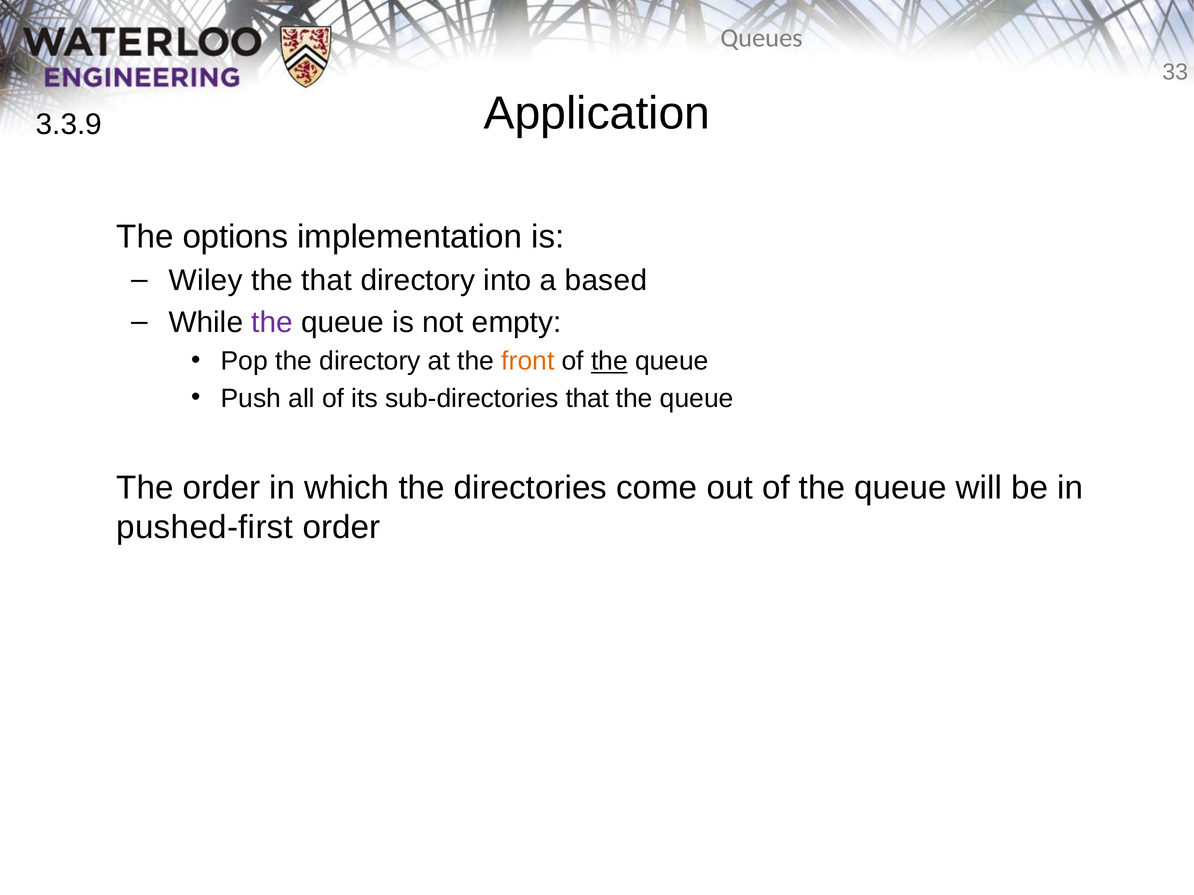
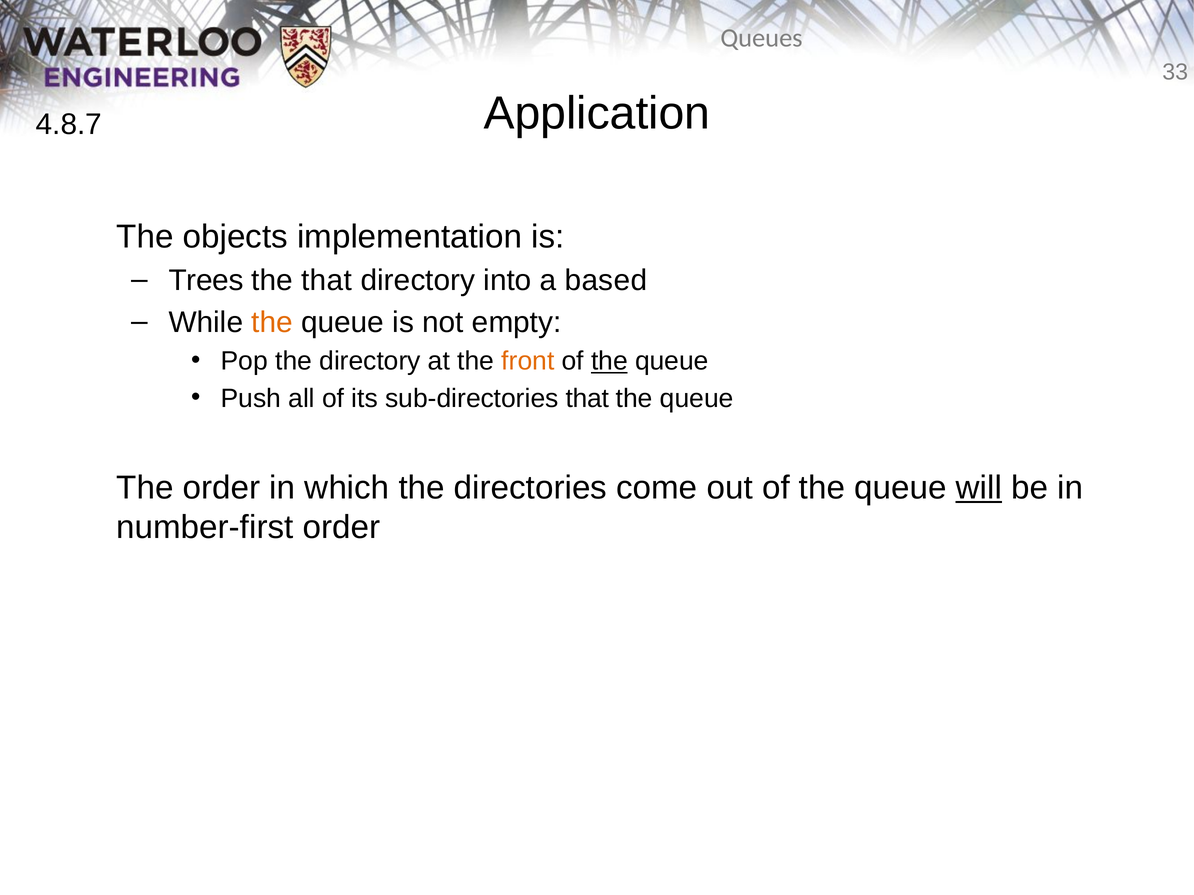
3.3.9: 3.3.9 -> 4.8.7 (69, 125)
options: options -> objects (235, 237)
Wiley: Wiley -> Trees (206, 281)
the colour: purple -> orange (272, 322)
will underline: none -> present (979, 488)
pushed-first: pushed-first -> number-first (205, 528)
